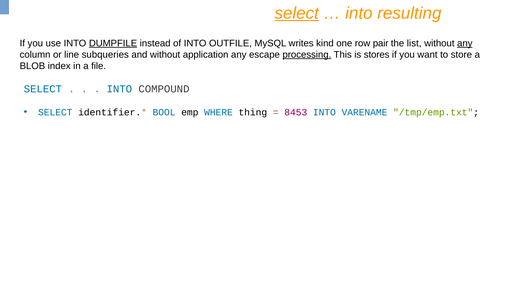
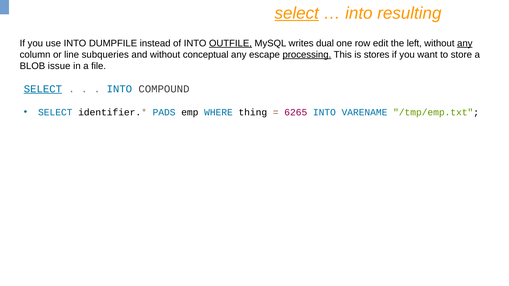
DUMPFILE underline: present -> none (113, 43)
OUTFILE underline: none -> present (230, 43)
kind: kind -> dual (325, 43)
pair: pair -> edit (381, 43)
list: list -> left (414, 43)
application: application -> conceptual (206, 55)
index: index -> issue (59, 66)
SELECT underline: none -> present (43, 89)
BOOL: BOOL -> PADS (164, 112)
8453: 8453 -> 6265 (296, 112)
